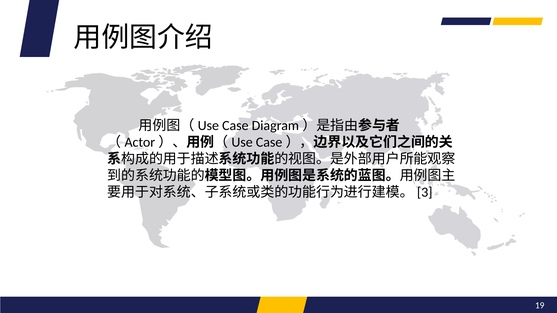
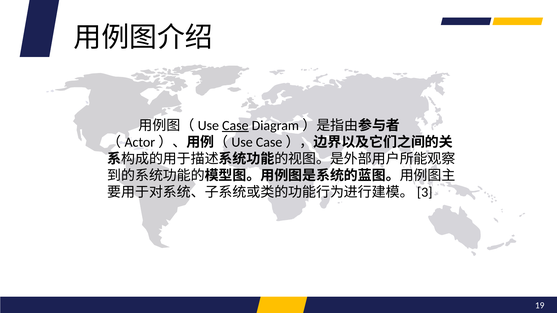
Case underline: none -> present (235, 126)
